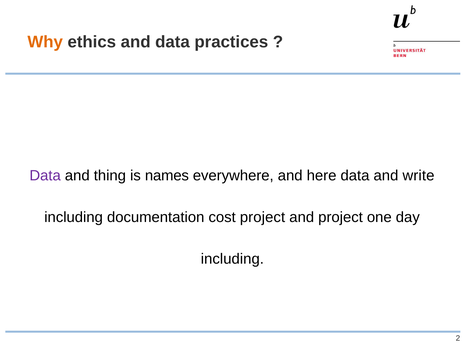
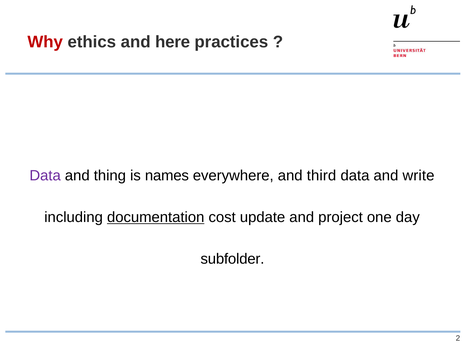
Why colour: orange -> red (45, 42)
and data: data -> here (173, 42)
here: here -> third (321, 176)
documentation underline: none -> present (156, 217)
cost project: project -> update (263, 217)
including: including -> subfolder (232, 259)
